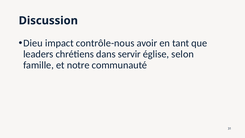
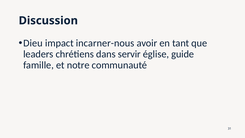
contrôle-nous: contrôle-nous -> incarner-nous (105, 43)
selon: selon -> guide (183, 54)
